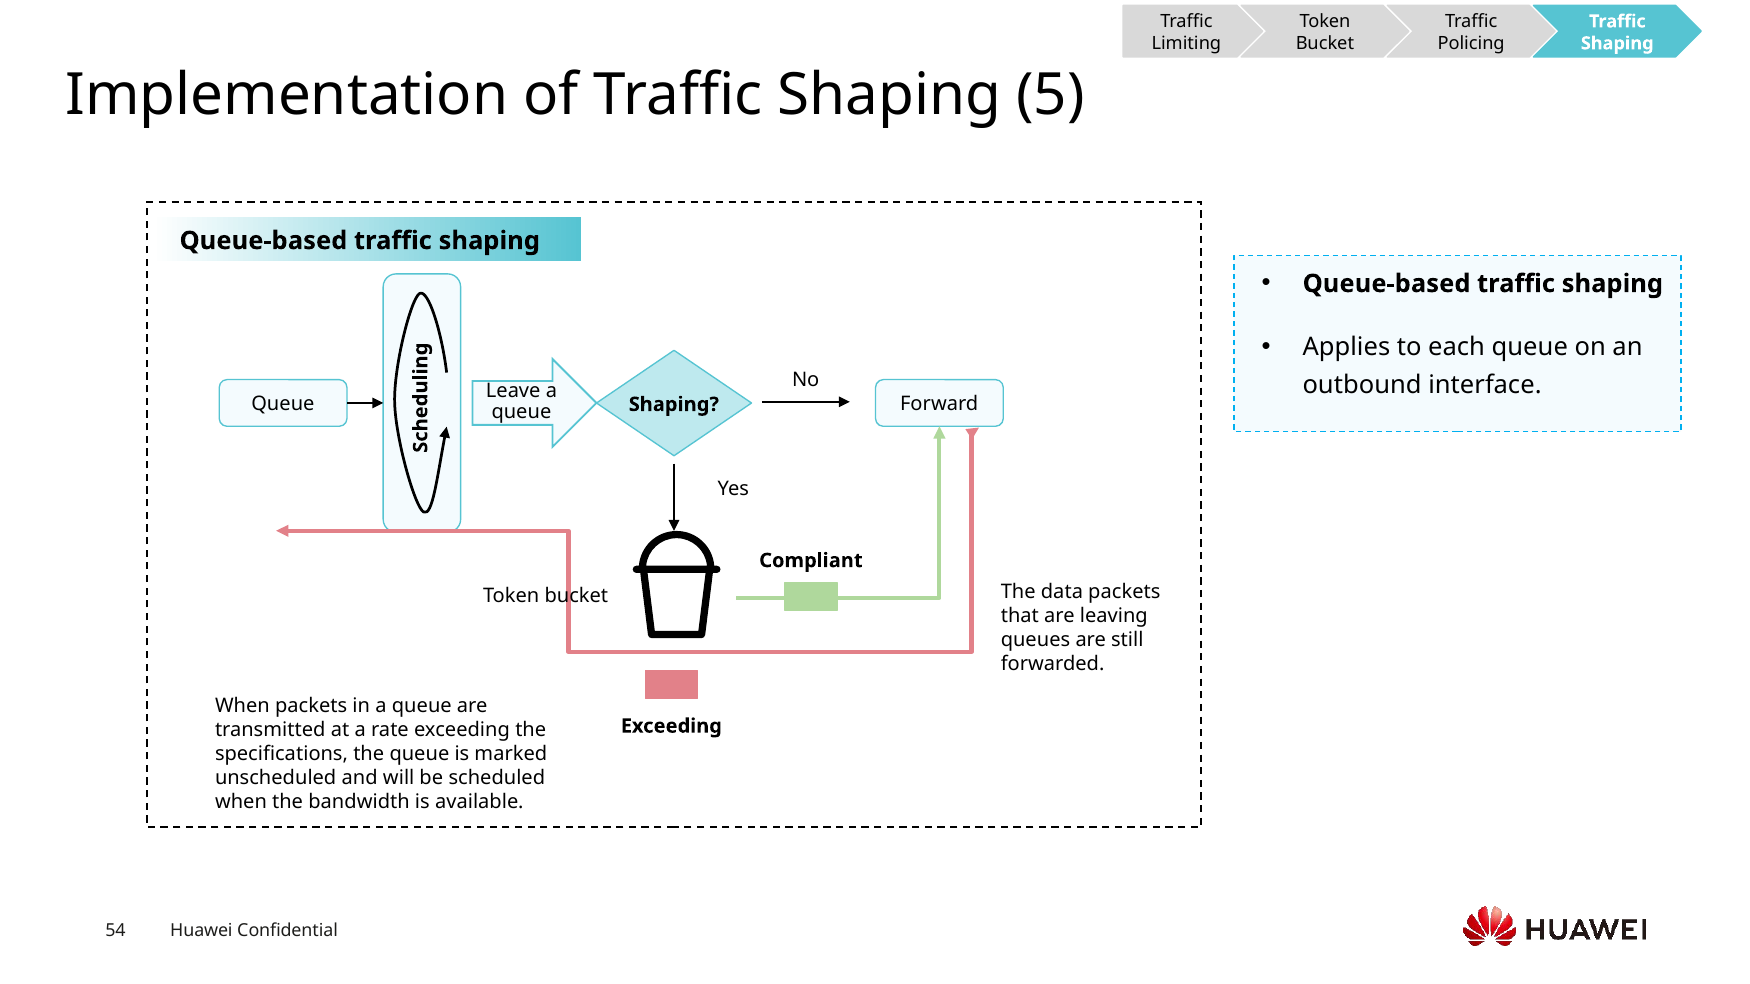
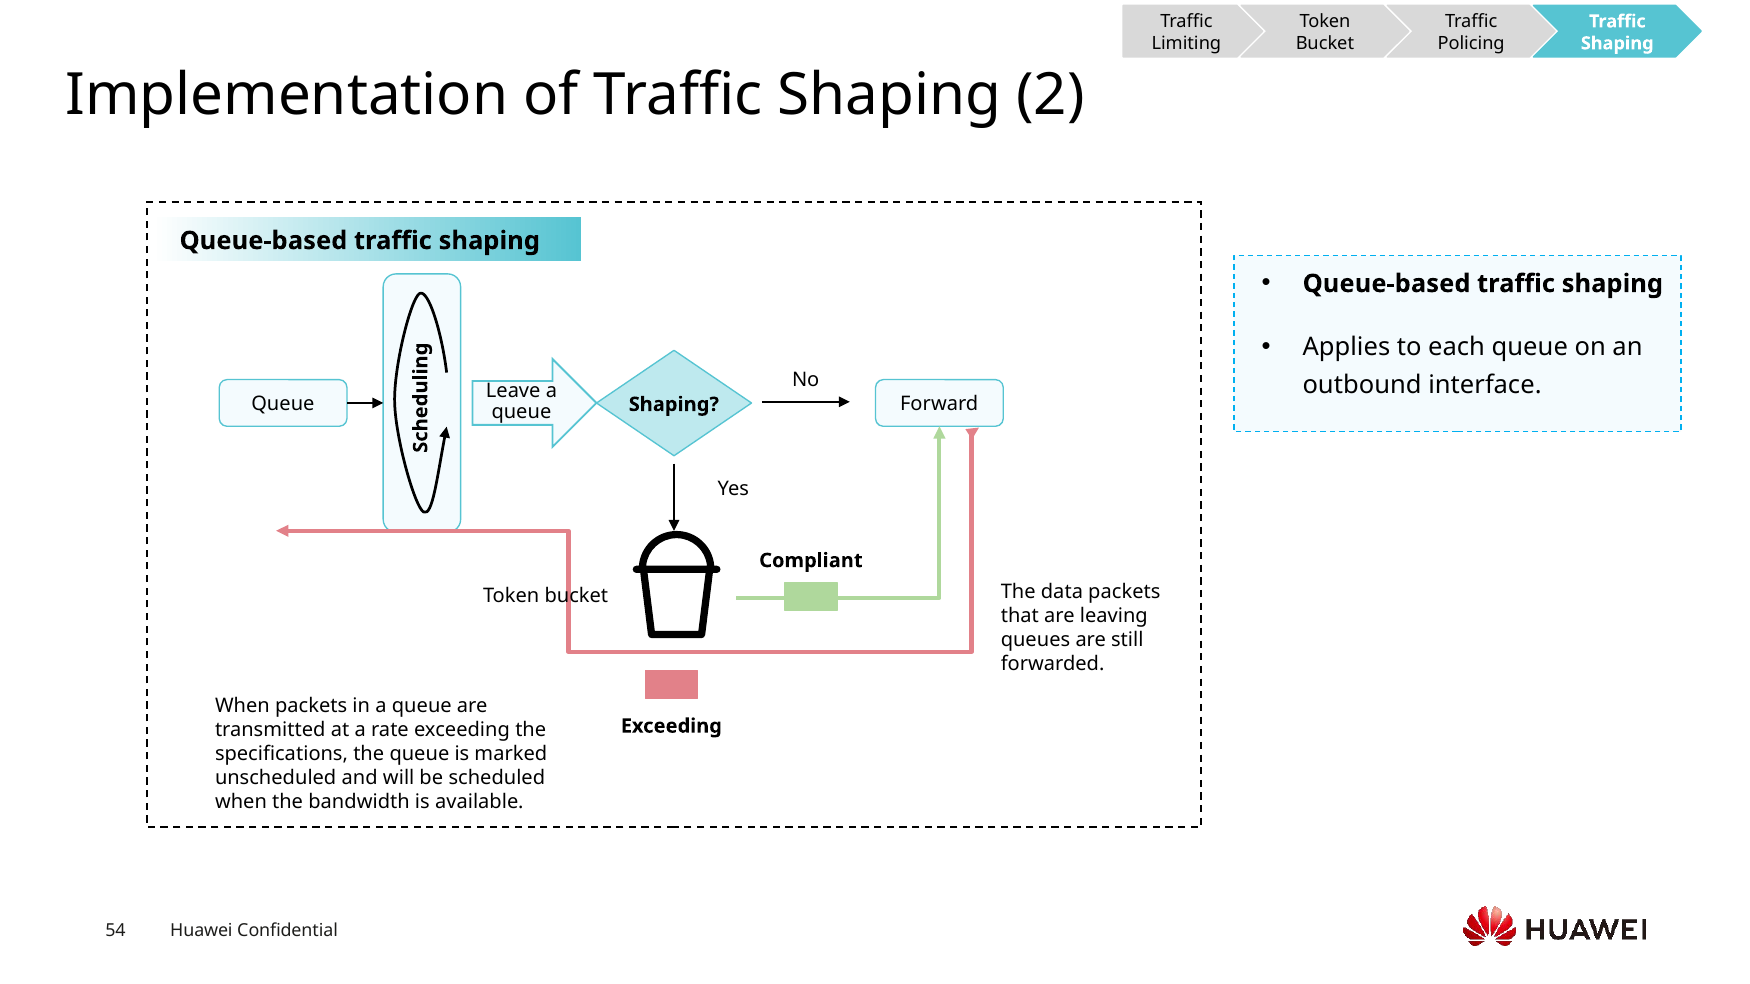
5: 5 -> 2 (1051, 95)
